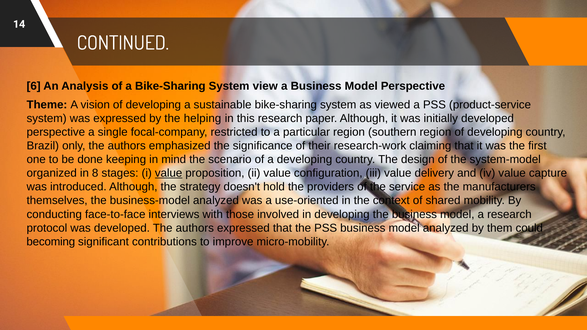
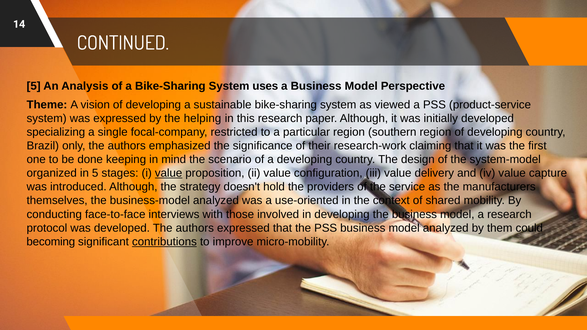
6: 6 -> 5 (34, 86)
view: view -> uses (265, 86)
perspective: perspective -> specializing (56, 132)
in 8: 8 -> 5 (95, 173)
contributions underline: none -> present (164, 242)
